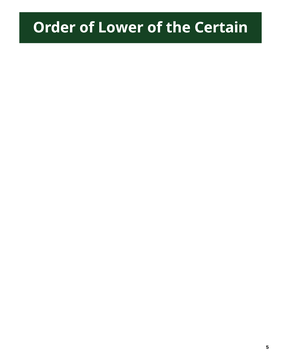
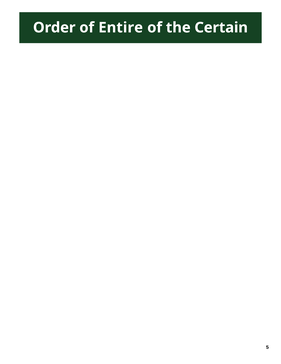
Lower: Lower -> Entire (121, 28)
